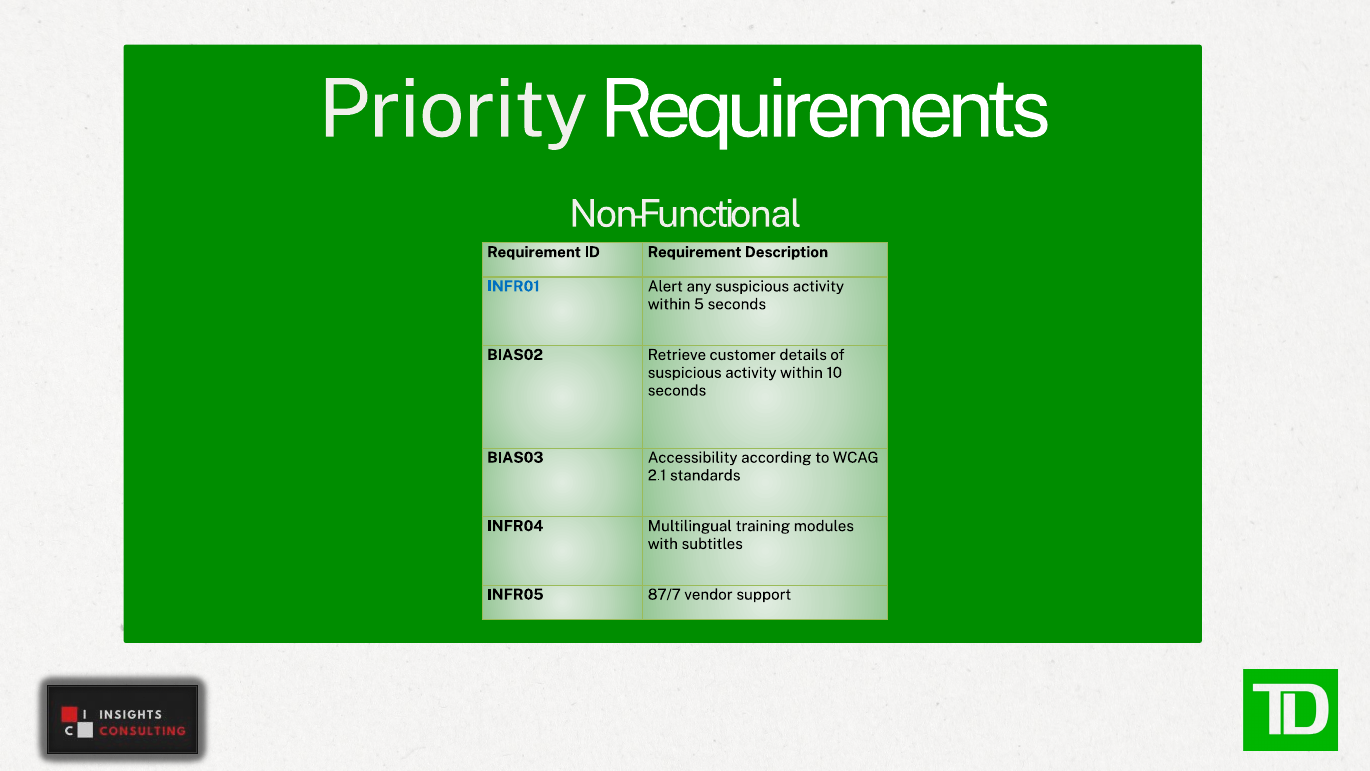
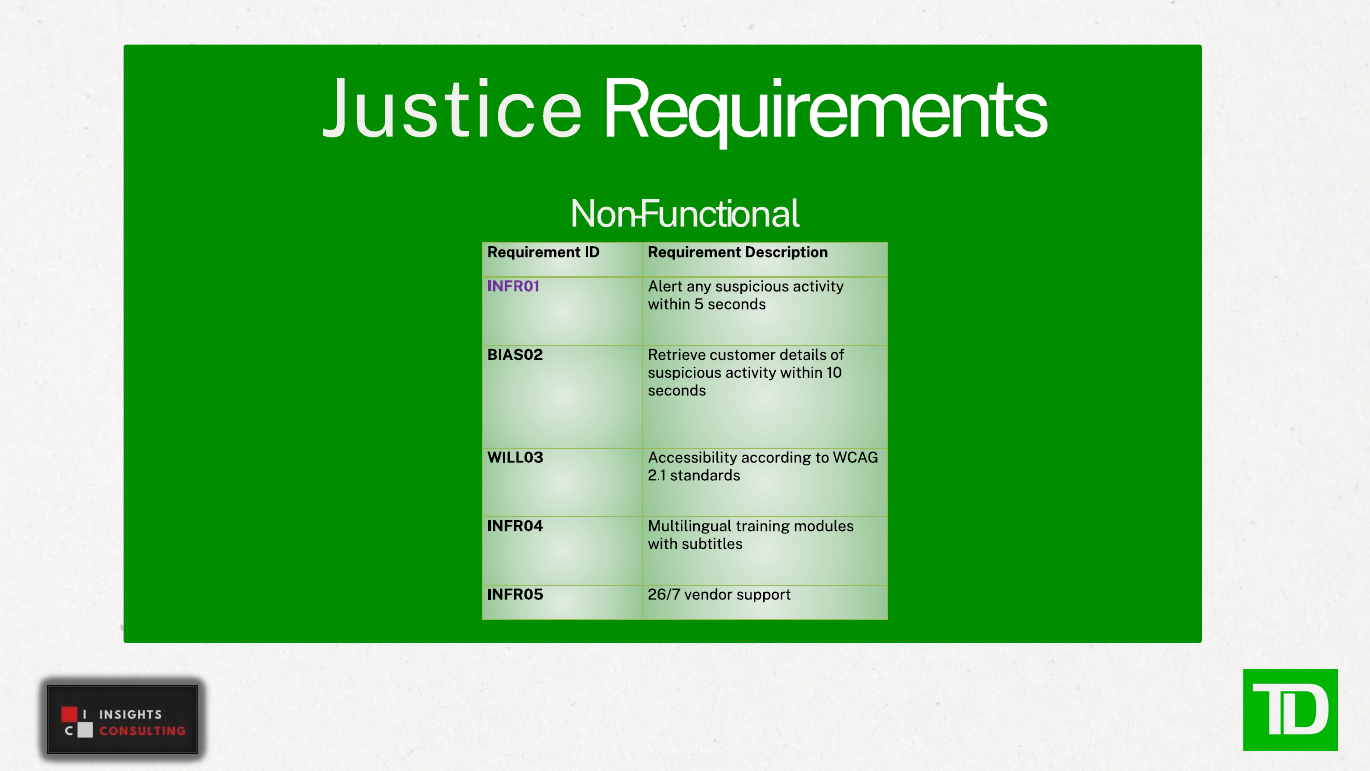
Priority: Priority -> Justice (452, 110)
INFR01 colour: blue -> purple (514, 286)
BIAS03: BIAS03 -> WILL03 (515, 457)
87/7: 87/7 -> 26/7 (664, 594)
